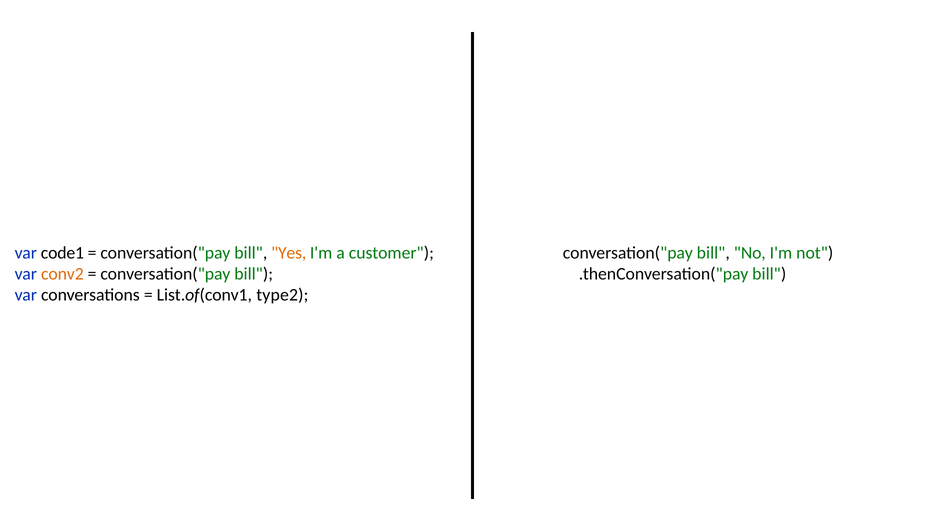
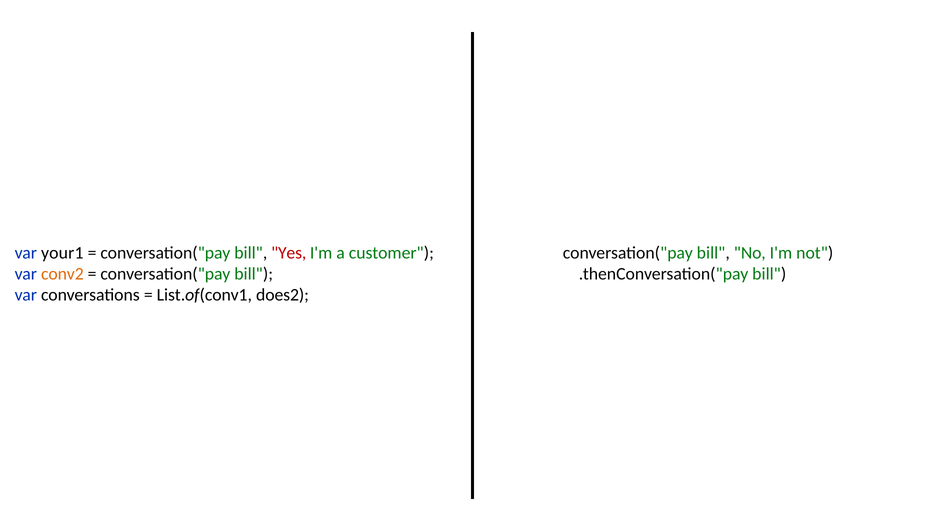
code1: code1 -> your1 (62, 253)
Yes colour: orange -> red (289, 253)
type2: type2 -> does2 (282, 295)
